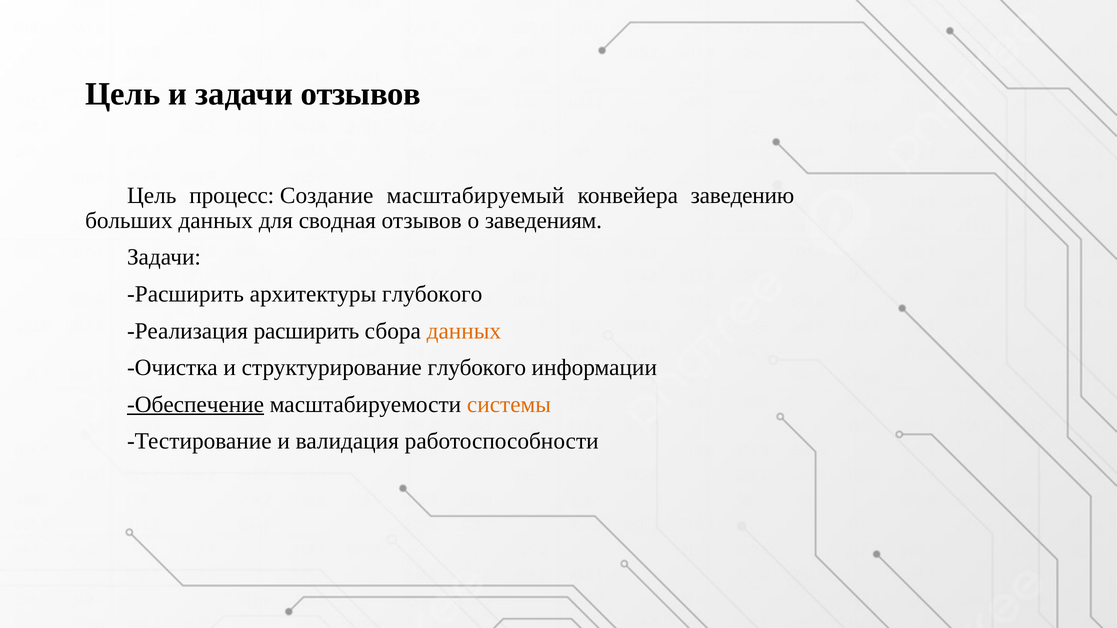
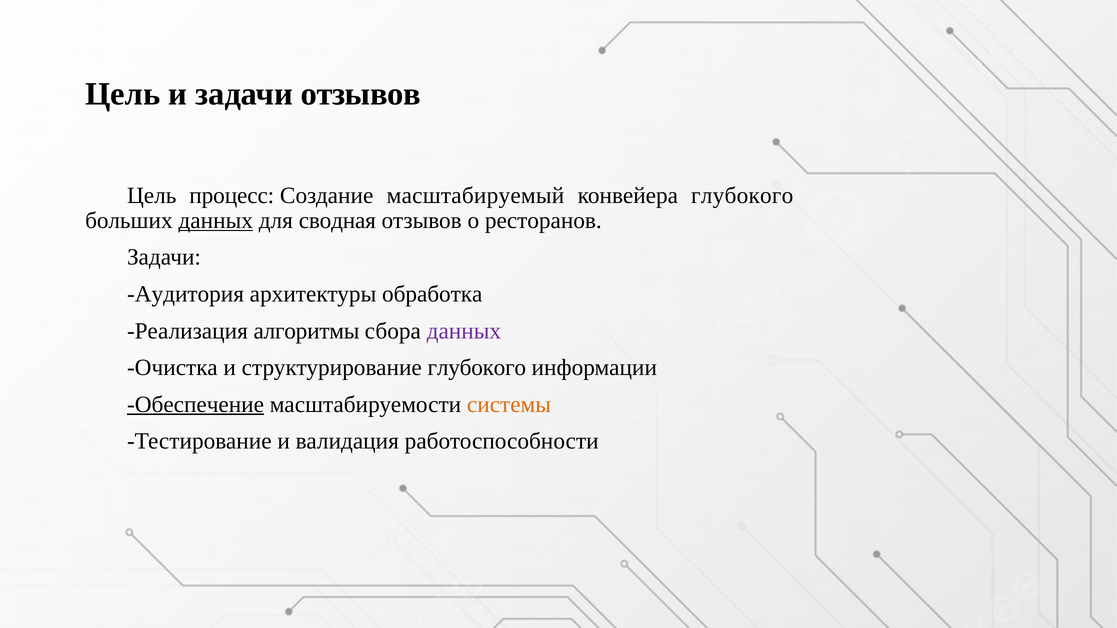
конвейера заведению: заведению -> глубокого (742, 195)
данных underline: none -> present (216, 221)
заведениям: заведениям -> ресторанов (543, 221)
Расширить: Расширить -> Аудитория (186, 294)
архитектуры глубокого: глубокого -> обработка (432, 294)
Реализация расширить: расширить -> алгоритмы (306, 331)
данных colour: orange -> purple (464, 331)
